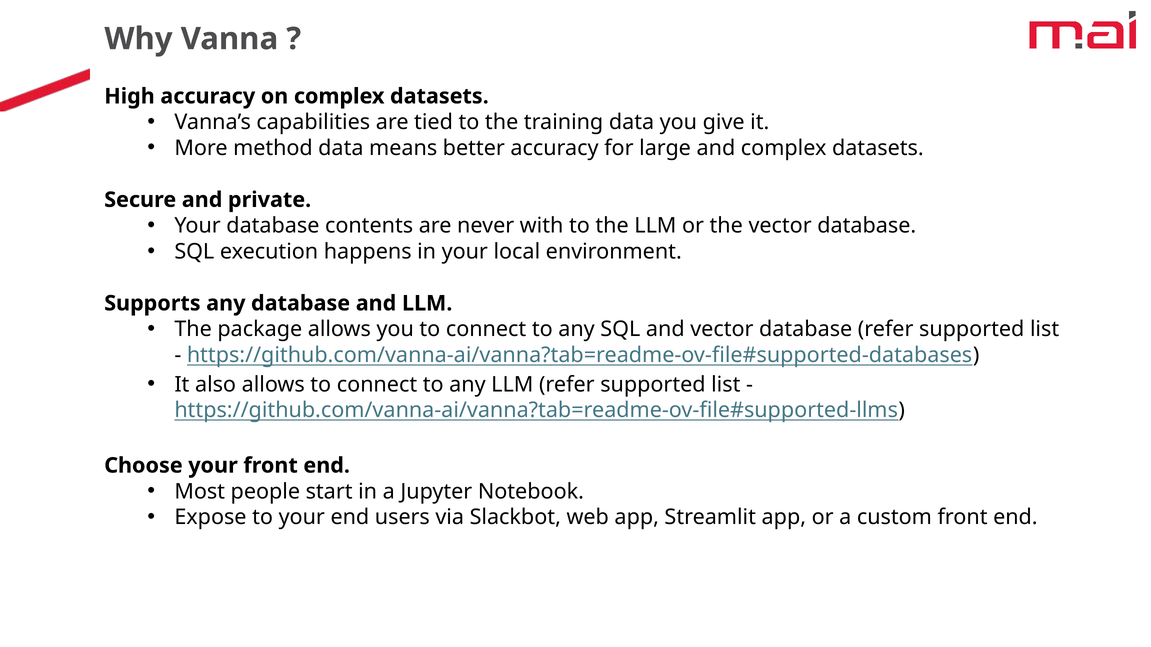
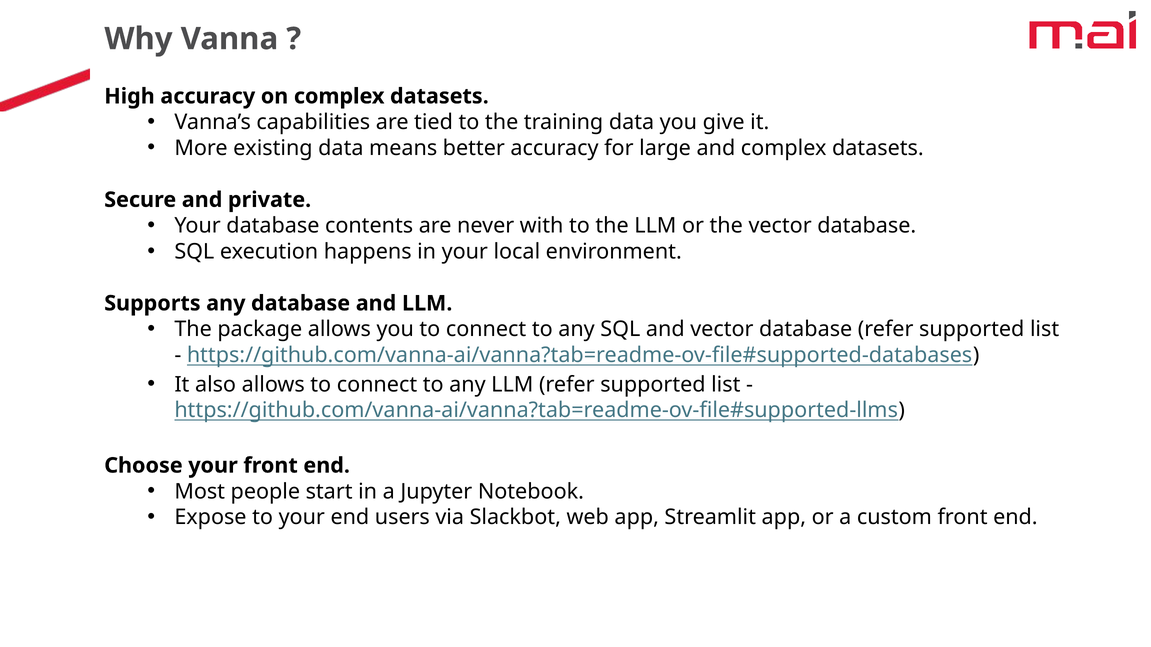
method: method -> existing (273, 148)
